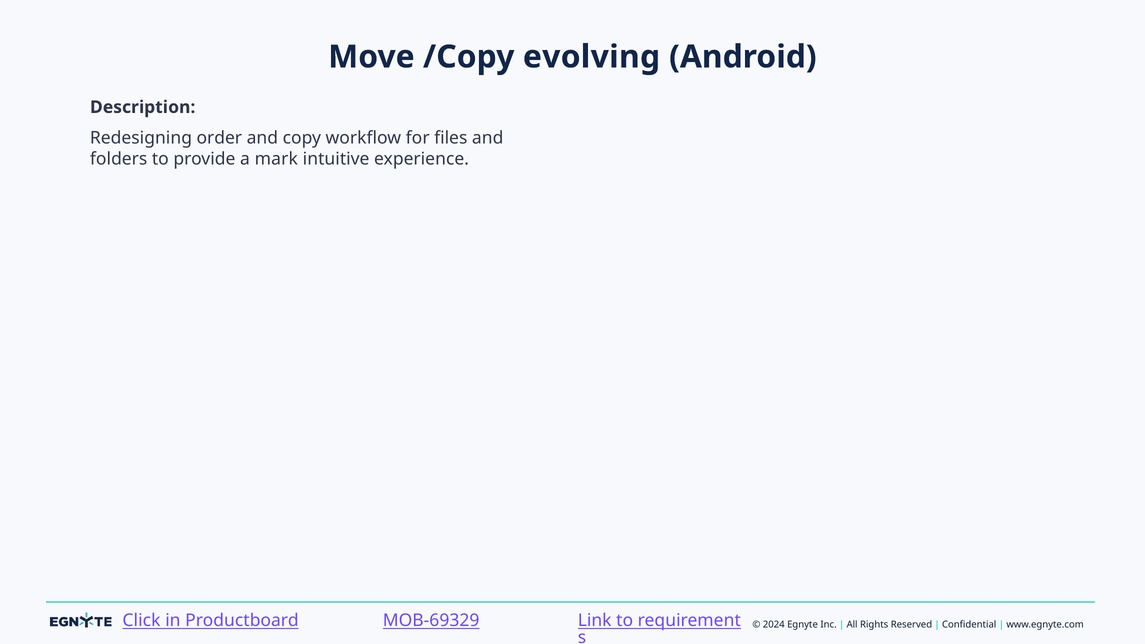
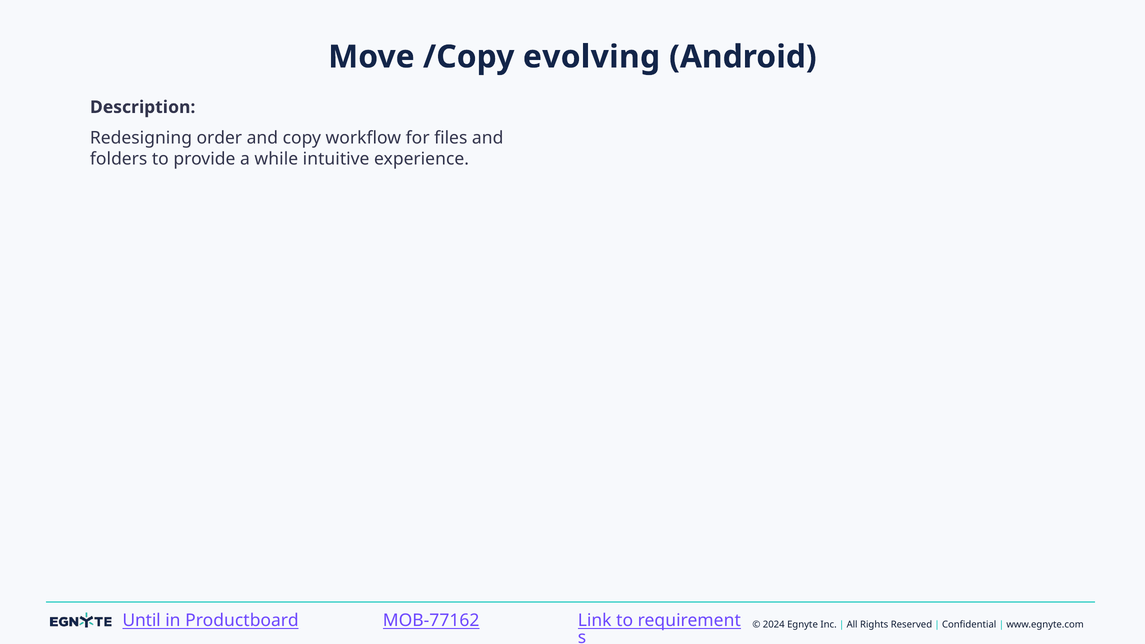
mark: mark -> while (276, 159)
Click: Click -> Until (142, 620)
MOB-69329: MOB-69329 -> MOB-77162 (431, 620)
